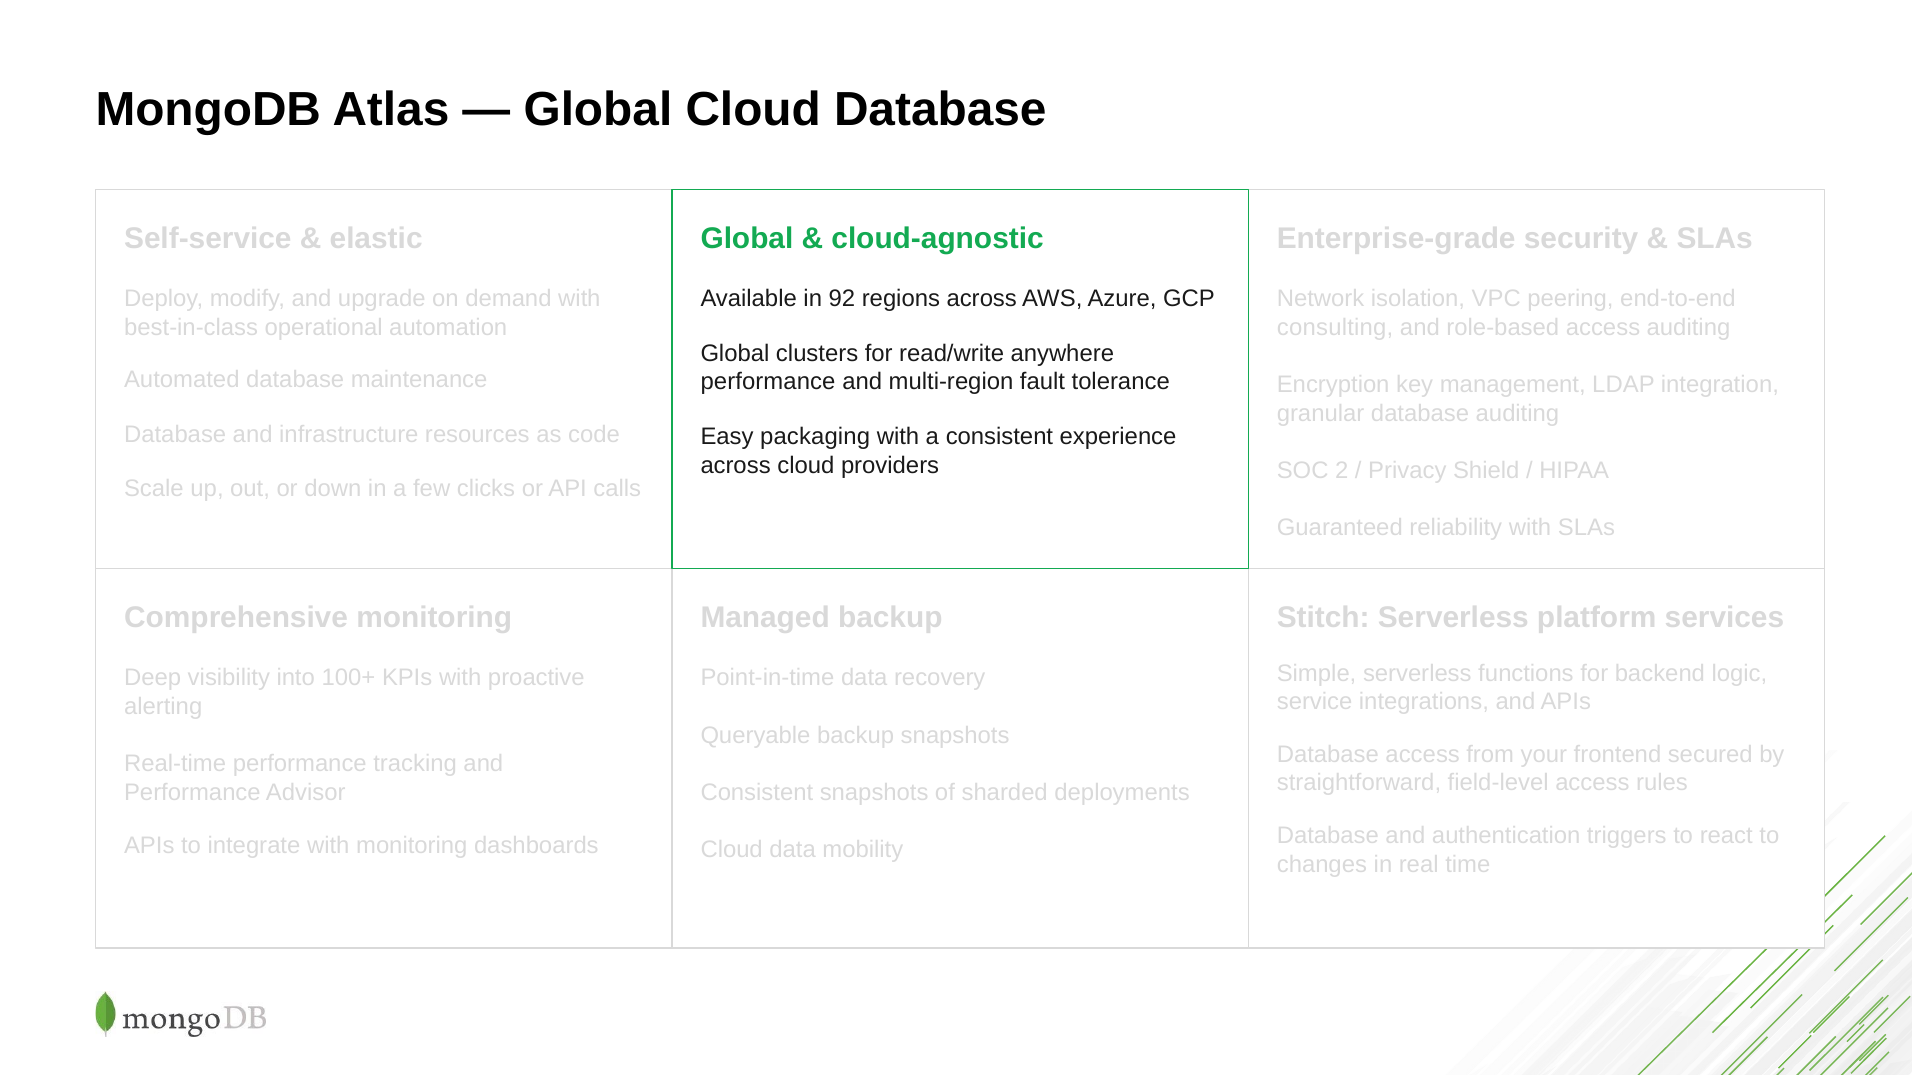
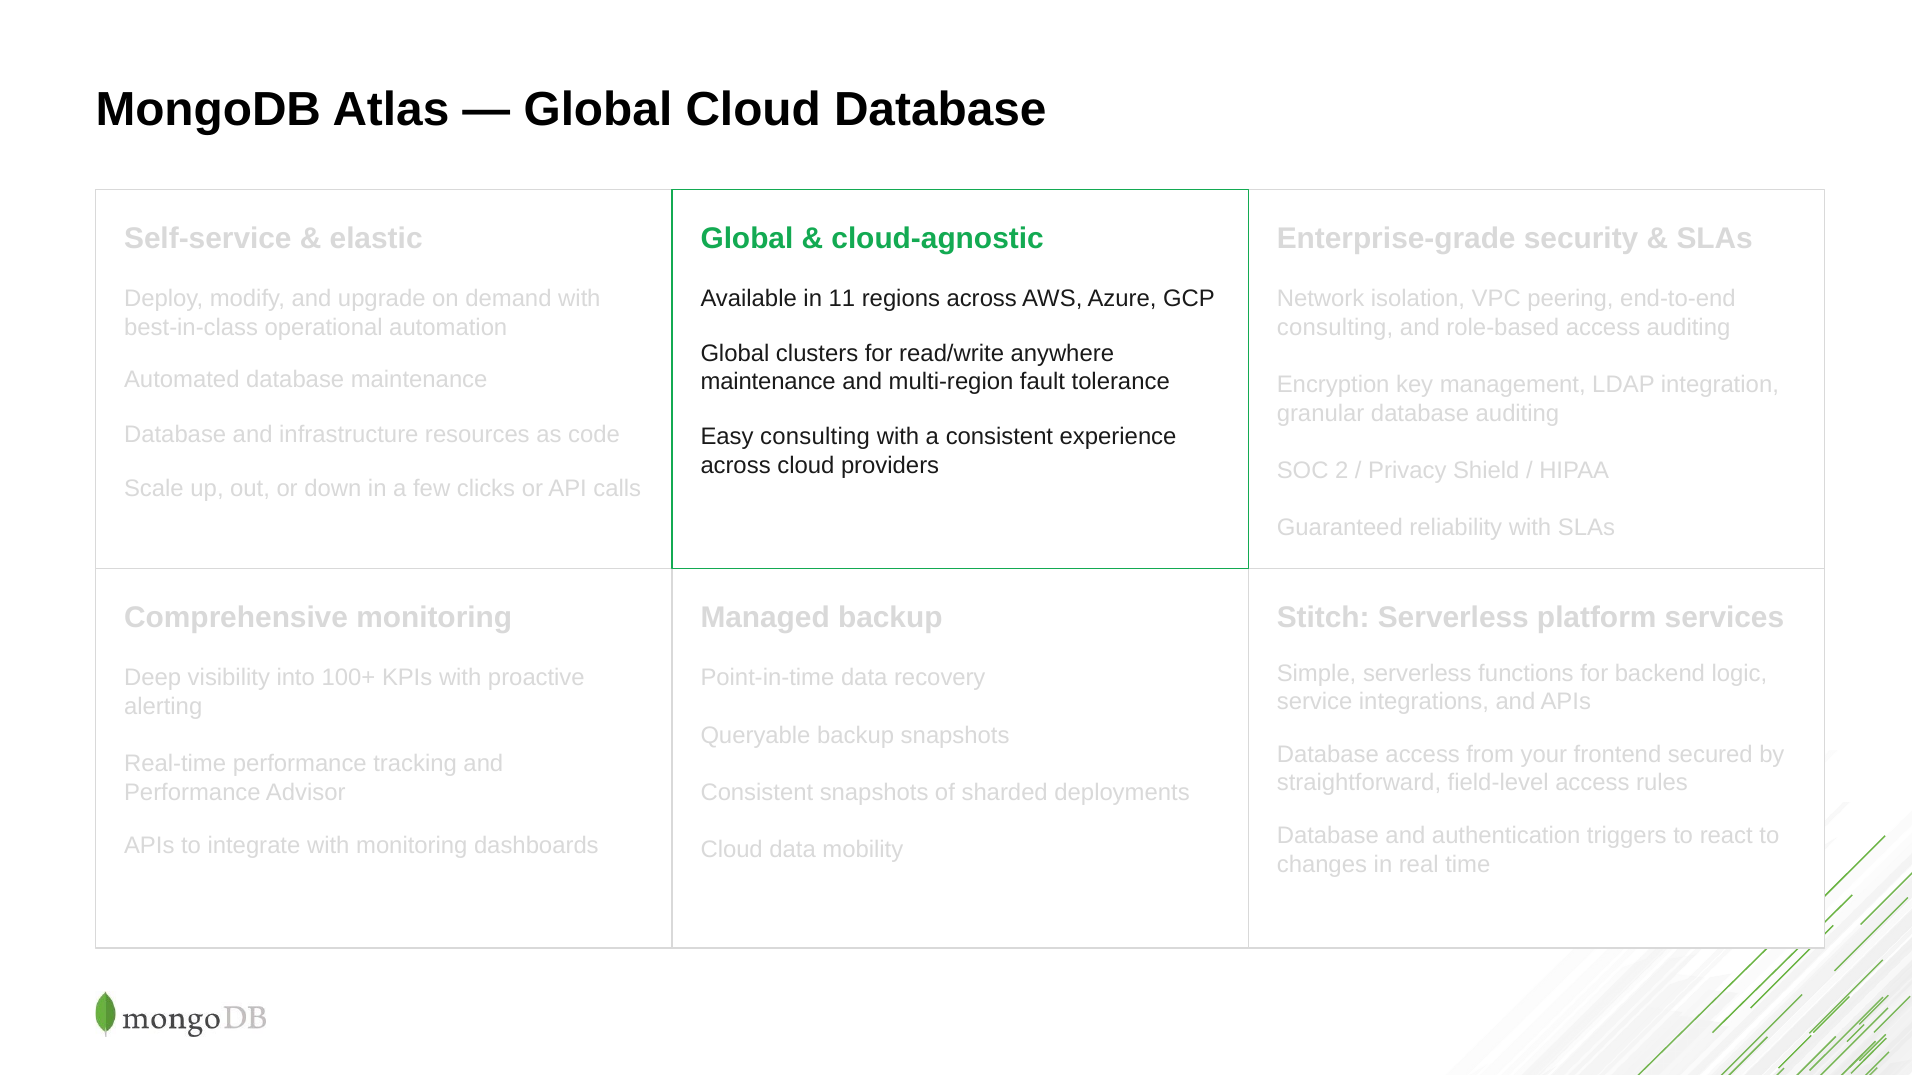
92: 92 -> 11 (842, 299)
performance: performance -> maintenance (768, 382)
Easy packaging: packaging -> consulting (815, 437)
